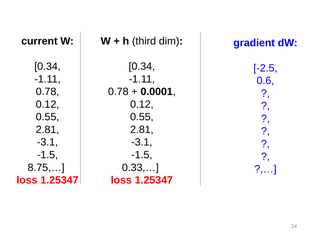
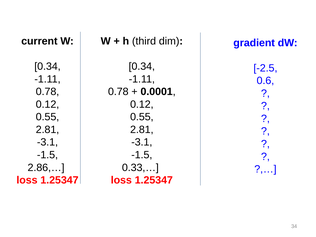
8.75,…: 8.75,… -> 2.86,… (46, 168)
